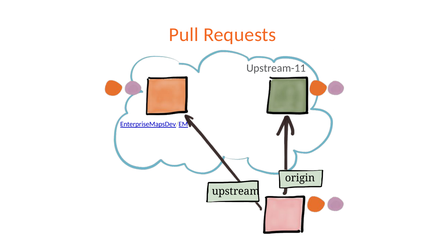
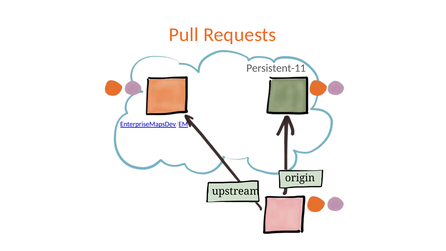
Upstream-11: Upstream-11 -> Persistent-11 (276, 68)
